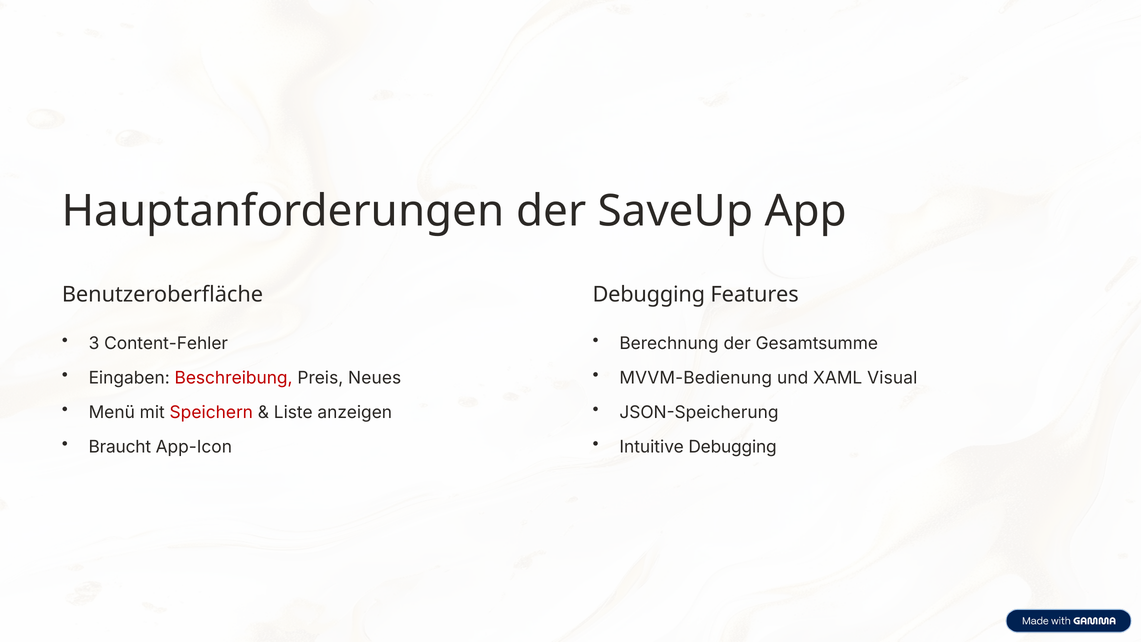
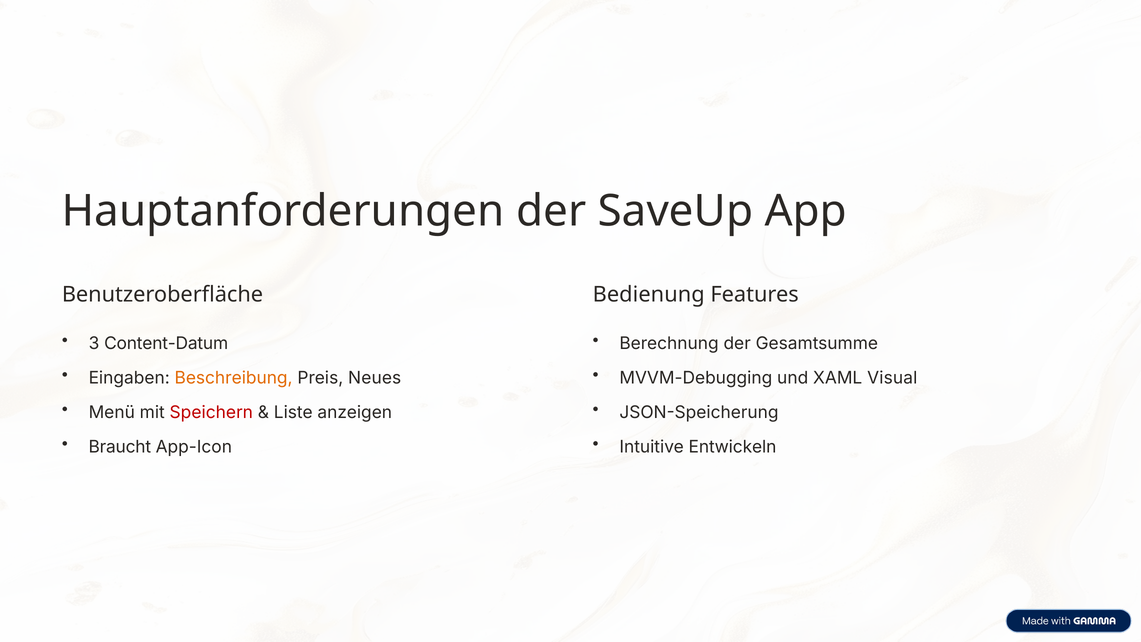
Debugging: Debugging -> Bedienung (649, 295)
Content-Fehler: Content-Fehler -> Content-Datum (166, 343)
Beschreibung colour: red -> orange (234, 378)
MVVM-Bedienung: MVVM-Bedienung -> MVVM-Debugging (696, 378)
Intuitive Debugging: Debugging -> Entwickeln (733, 447)
